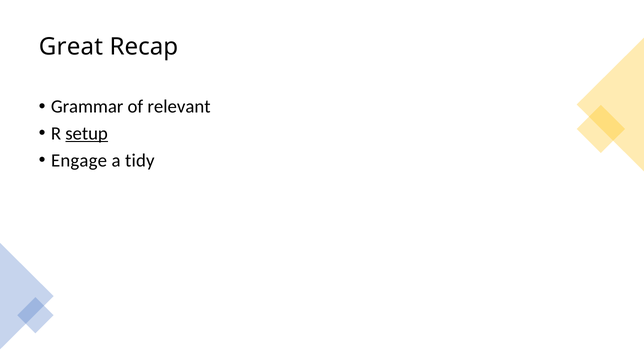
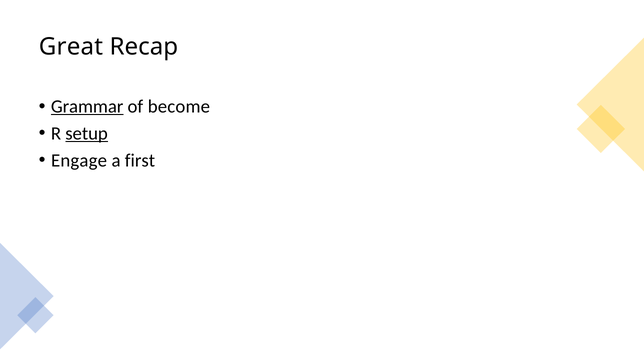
Grammar underline: none -> present (87, 107)
relevant: relevant -> become (179, 107)
tidy: tidy -> first (140, 161)
